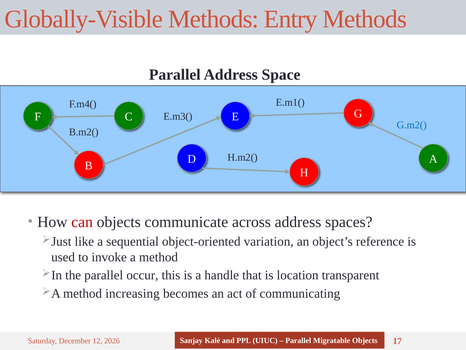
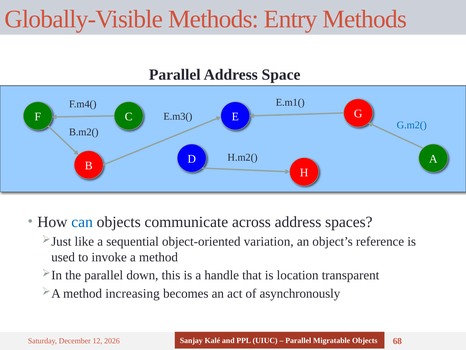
can colour: red -> blue (82, 222)
occur: occur -> down (142, 275)
communicating: communicating -> asynchronously (300, 293)
17: 17 -> 68 (397, 341)
